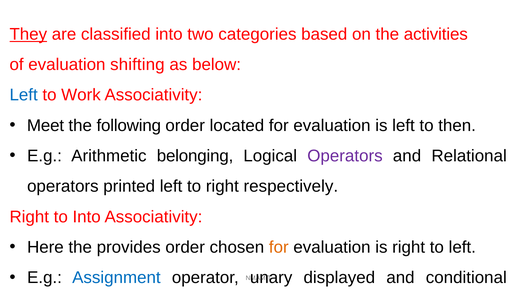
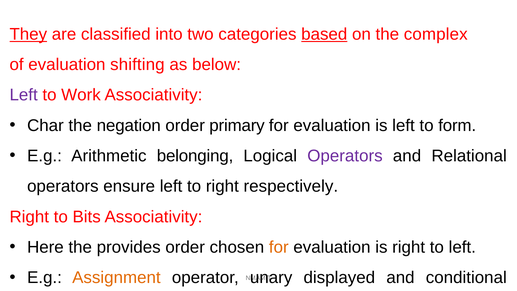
based underline: none -> present (324, 34)
activities: activities -> complex (436, 34)
Left colour: blue -> purple (24, 95)
Meet: Meet -> Char (45, 126)
following: following -> negation (129, 126)
located: located -> primary (237, 126)
then: then -> form (457, 126)
printed: printed -> ensure (129, 186)
to Into: Into -> Bits (87, 217)
Assignment colour: blue -> orange (116, 278)
